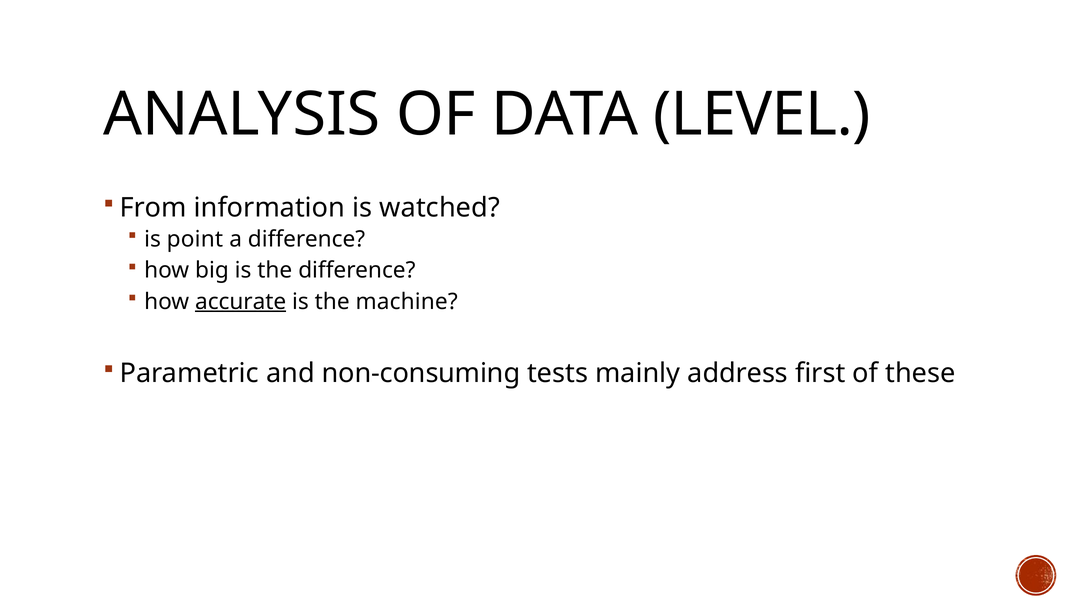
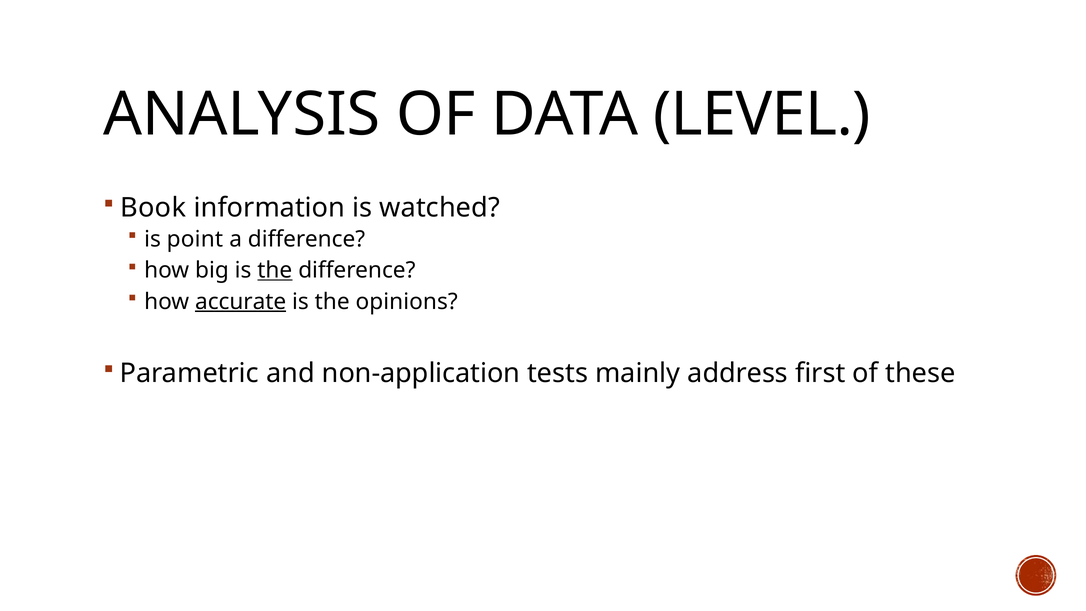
From: From -> Book (153, 208)
the underline: none -> present (275, 270)
machine: machine -> opinions (407, 302)
non-consuming: non-consuming -> non-application (421, 373)
